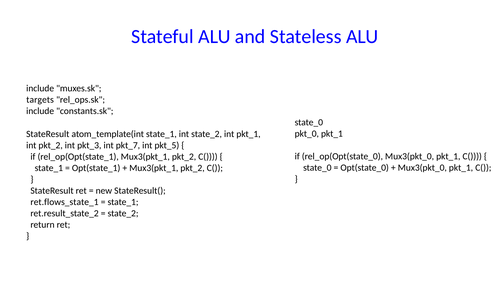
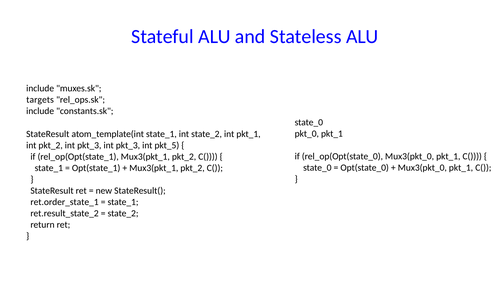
pkt_3 int pkt_7: pkt_7 -> pkt_3 (128, 145)
ret.flows_state_1: ret.flows_state_1 -> ret.order_state_1 (65, 202)
